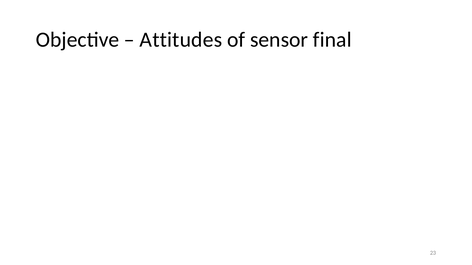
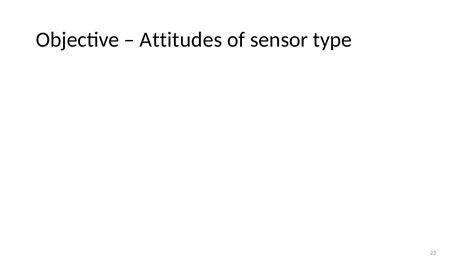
final: final -> type (332, 40)
